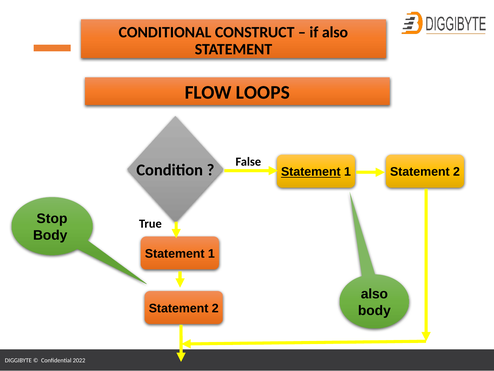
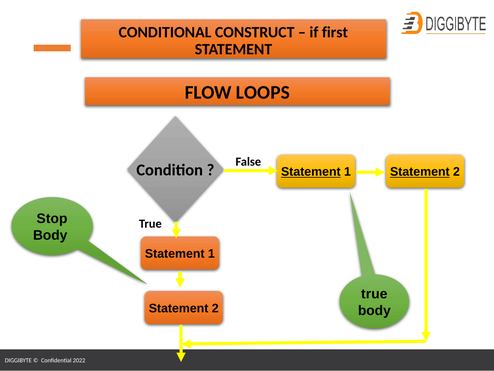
if also: also -> first (335, 32)
Statement underline: none -> present (420, 172)
also: also -> true (374, 294)
